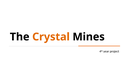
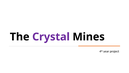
Crystal colour: orange -> purple (51, 37)
